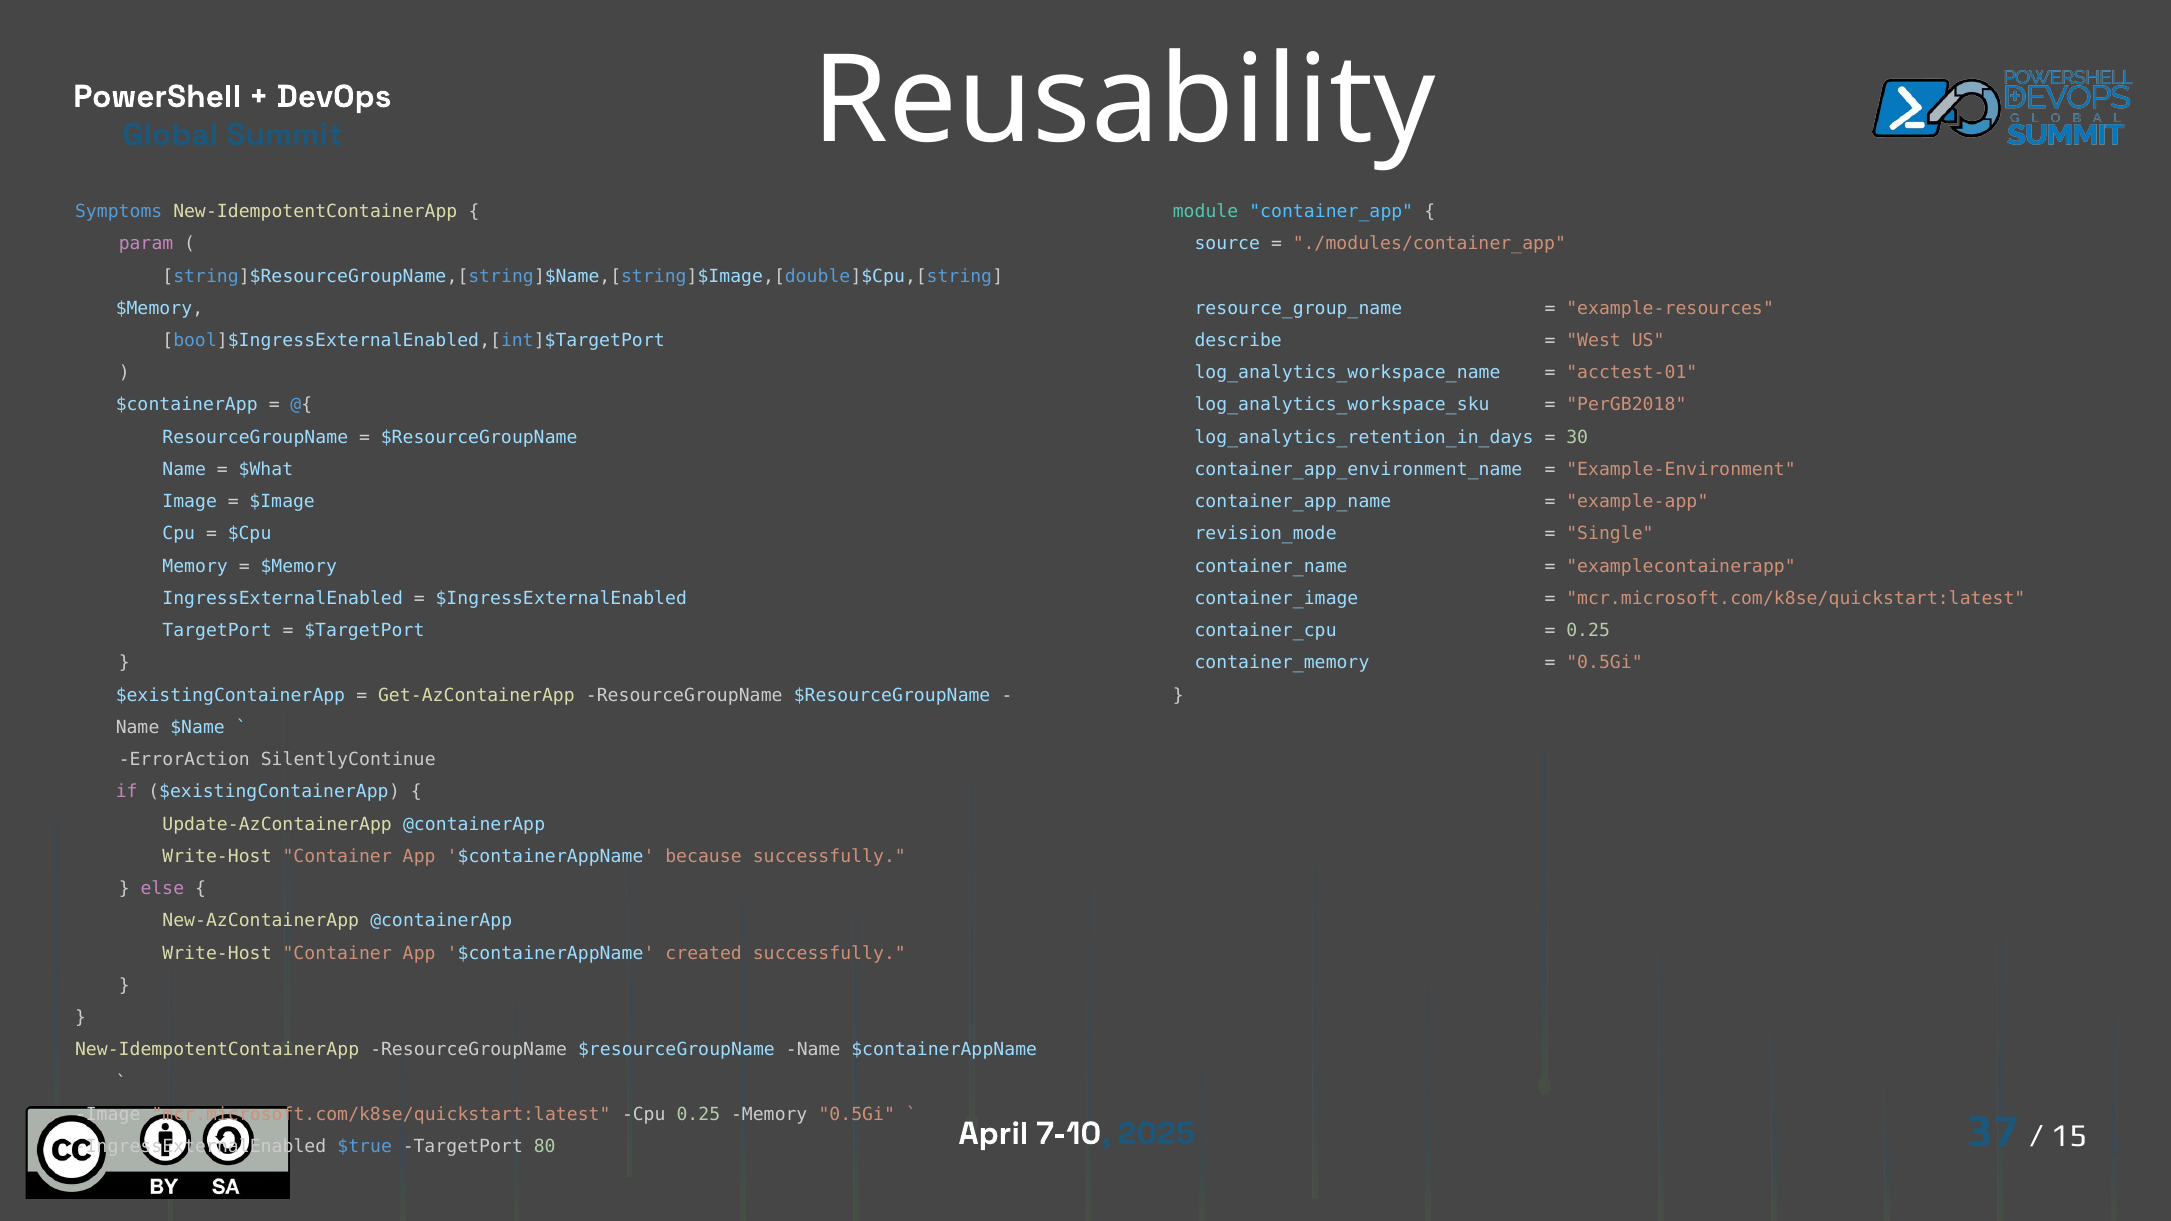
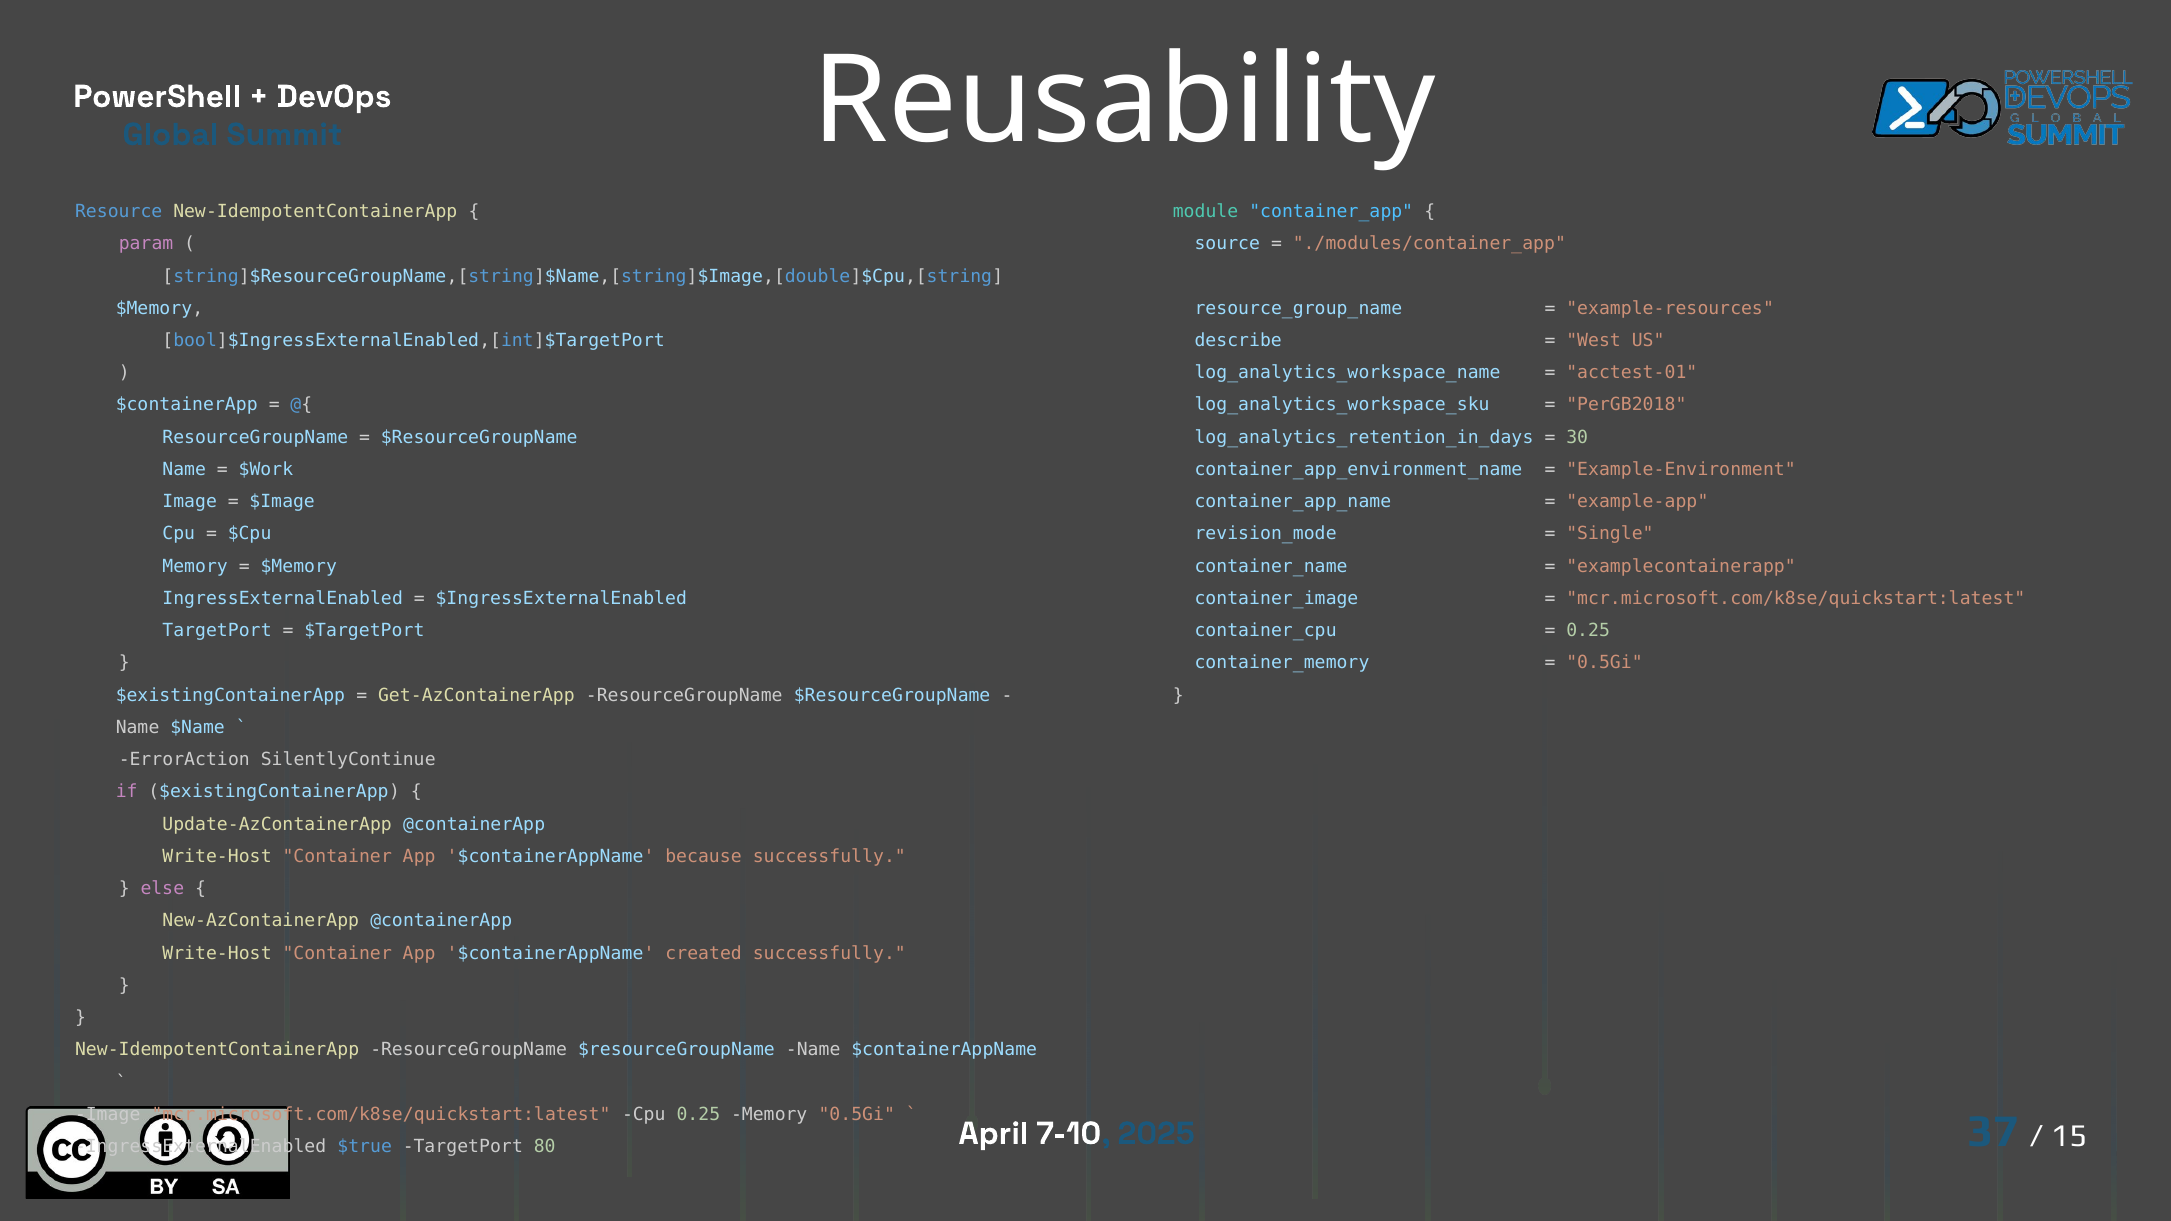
Symptoms: Symptoms -> Resource (119, 212)
$What: $What -> $Work (266, 470)
